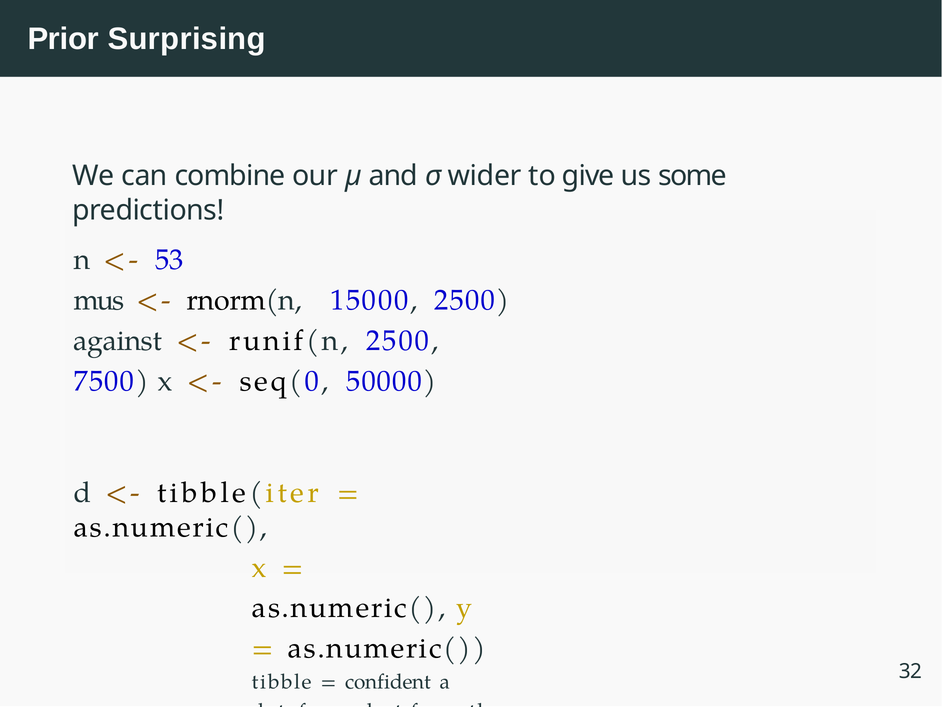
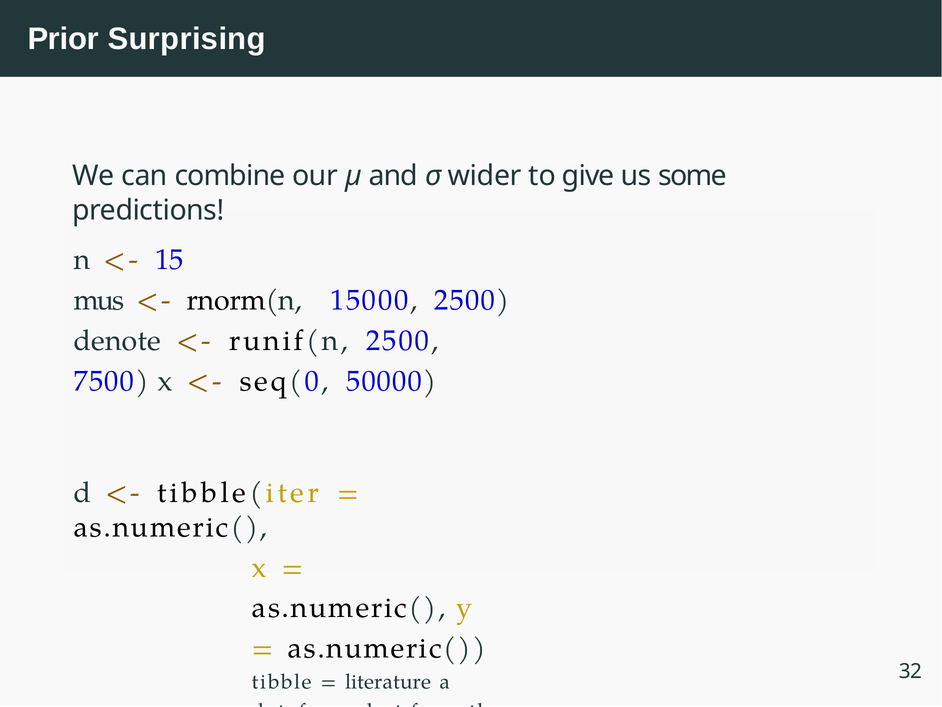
53: 53 -> 15 (169, 260)
against: against -> denote (117, 341)
confident: confident -> literature (388, 682)
